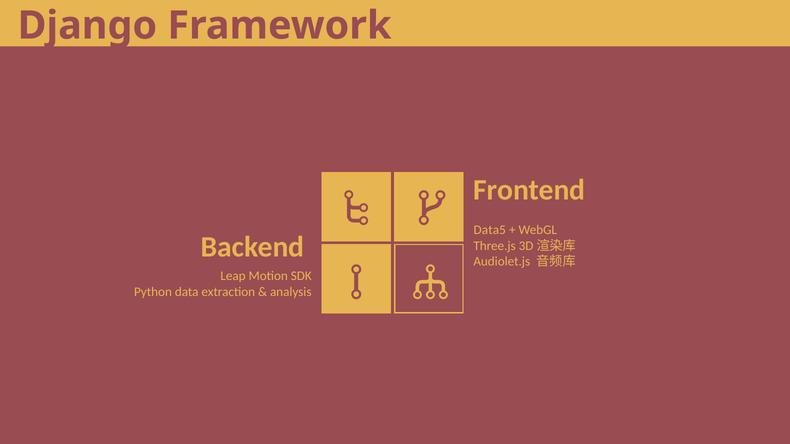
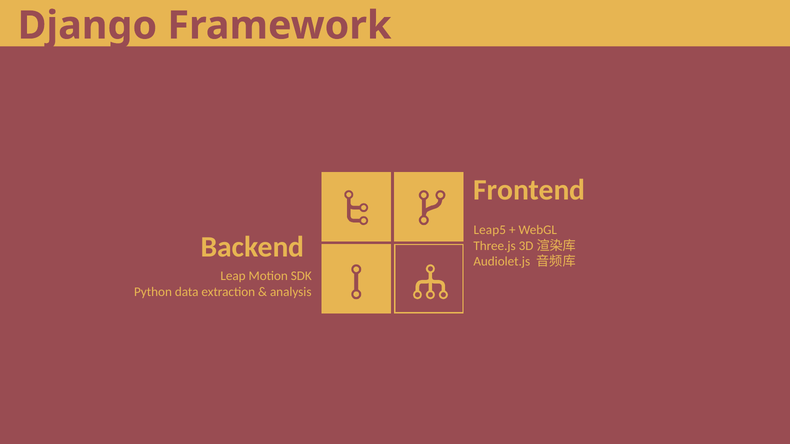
Data5: Data5 -> Leap5 (490, 230)
